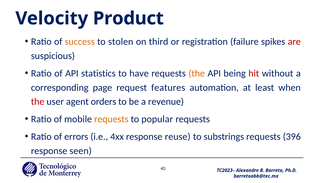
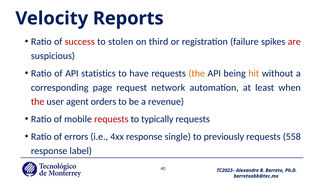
Product: Product -> Reports (128, 18)
success colour: orange -> red (80, 42)
hit colour: red -> orange (254, 74)
features: features -> network (168, 88)
requests colour: orange -> red (111, 119)
popular: popular -> typically (157, 119)
reuse: reuse -> single (178, 137)
substrings: substrings -> previously (224, 137)
396: 396 -> 558 (292, 137)
seen: seen -> label (81, 151)
